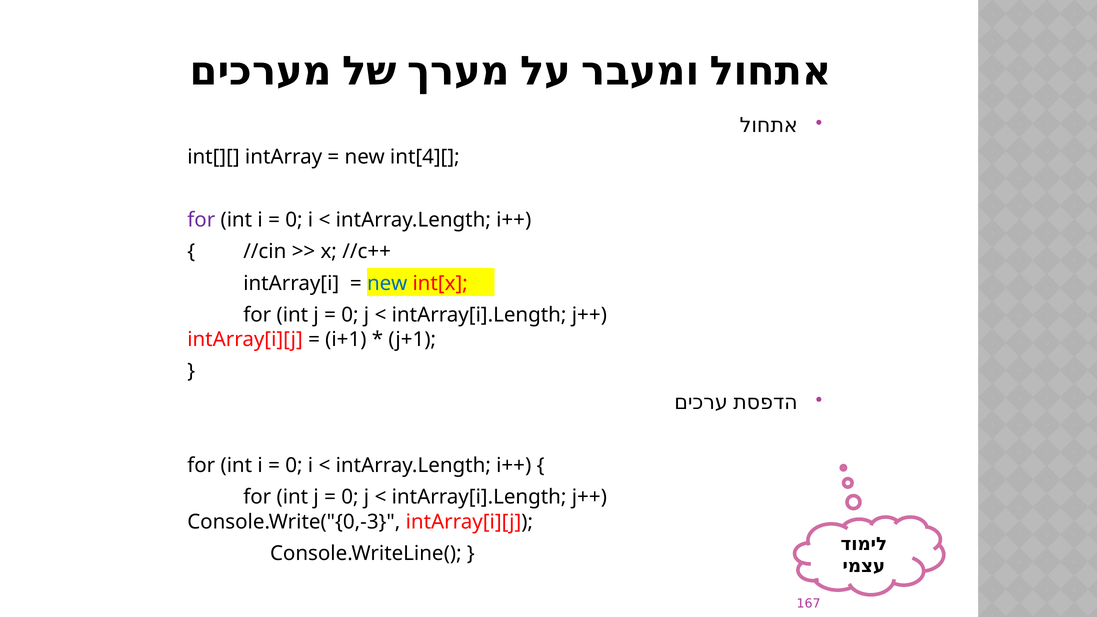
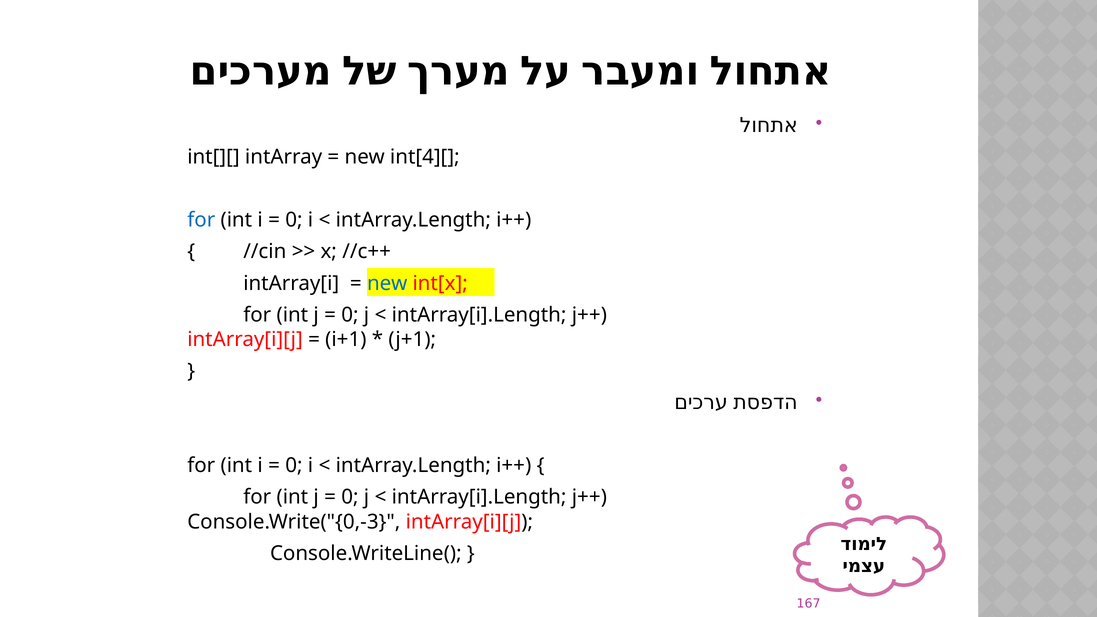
for colour: purple -> blue (201, 220)
